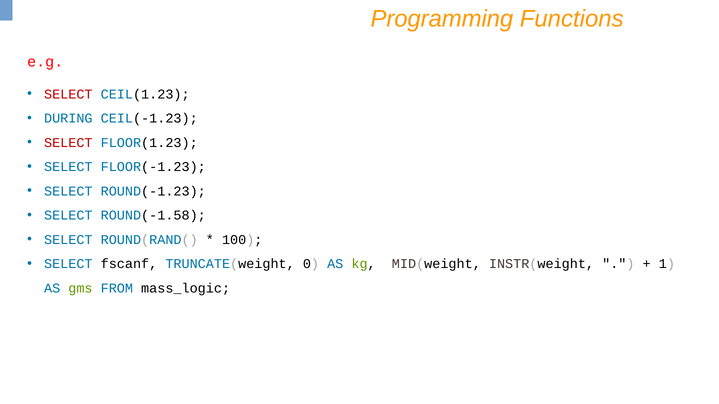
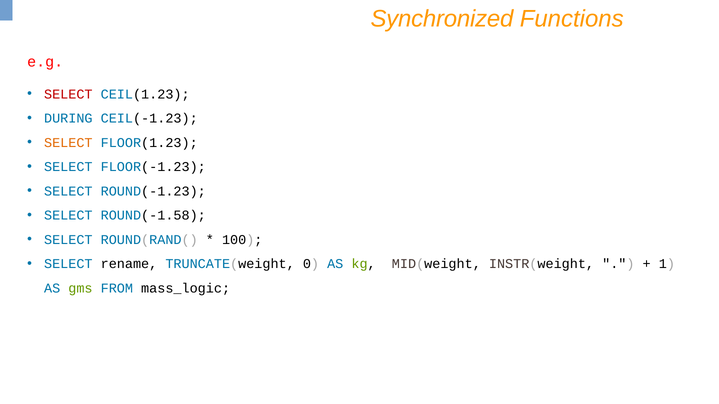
Programming: Programming -> Synchronized (442, 19)
SELECT colour: red -> orange (68, 143)
fscanf: fscanf -> rename (129, 264)
